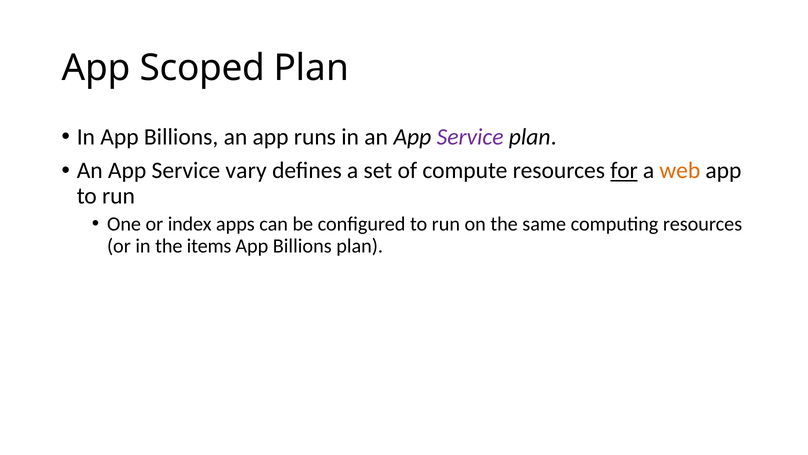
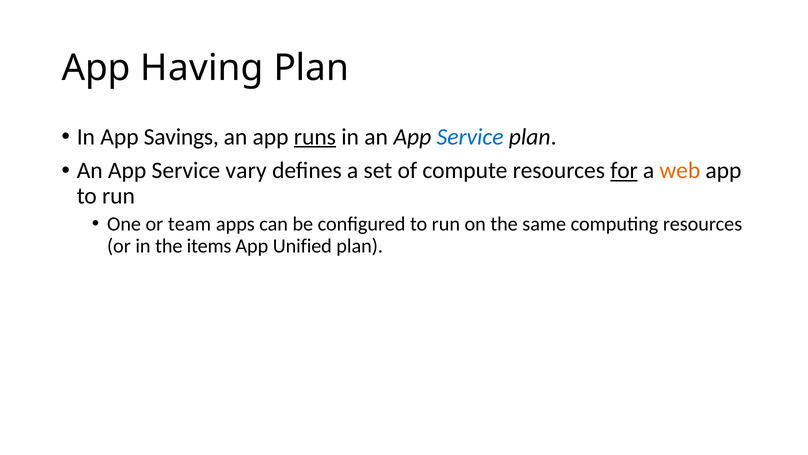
Scoped: Scoped -> Having (202, 68)
In App Billions: Billions -> Savings (181, 137)
runs underline: none -> present (315, 137)
Service colour: purple -> blue (470, 137)
index: index -> team (189, 224)
Billions: Billions -> Unified (302, 246)
